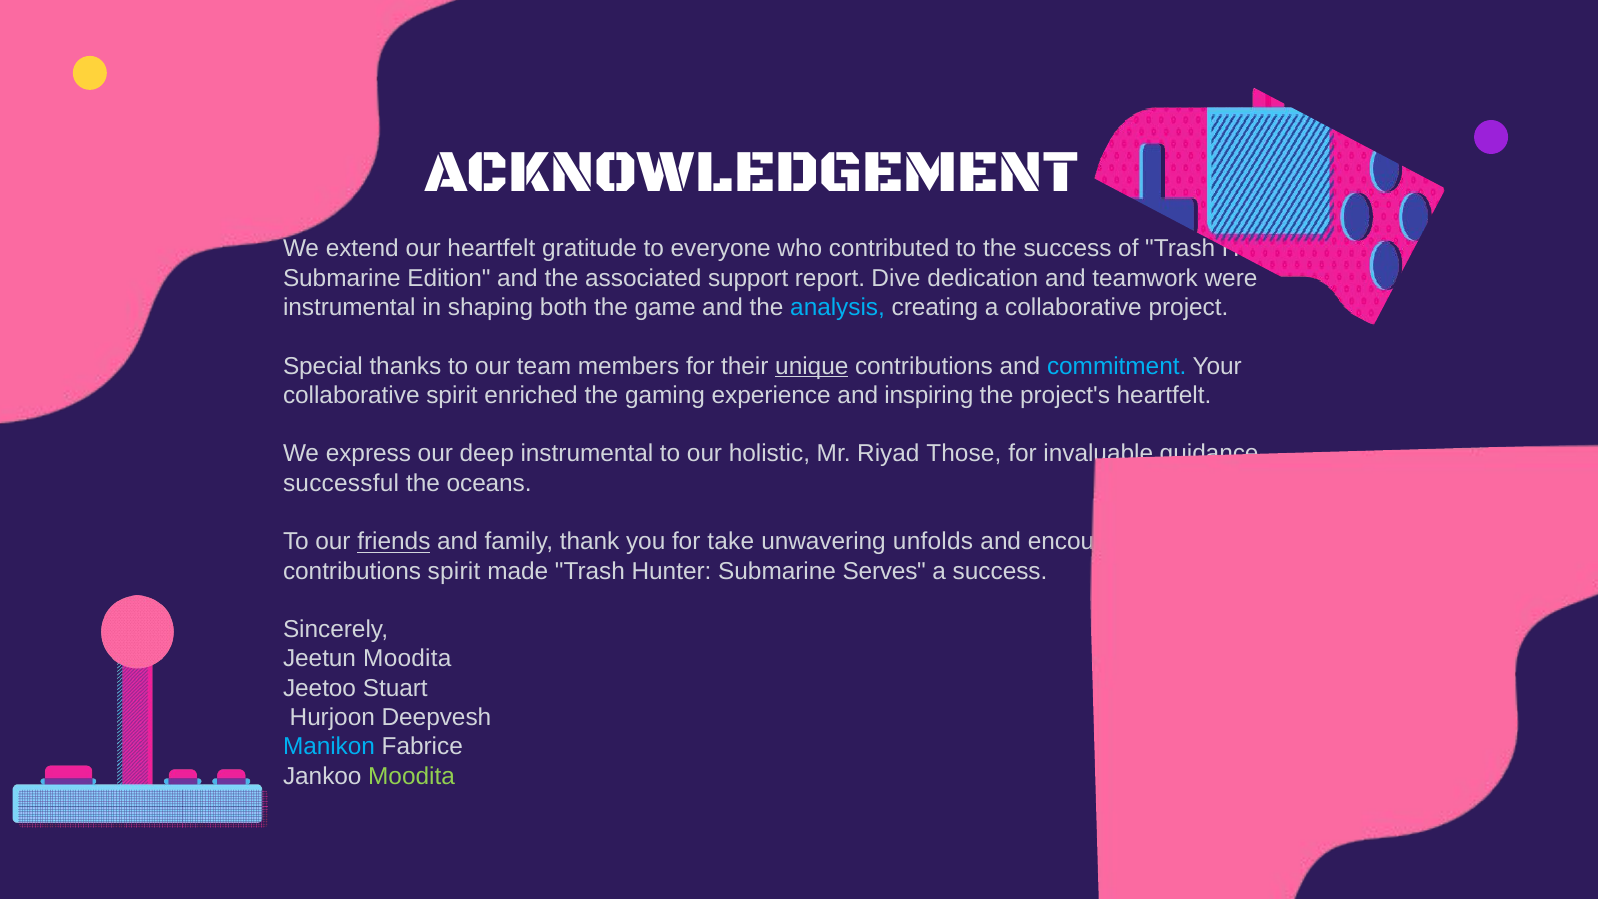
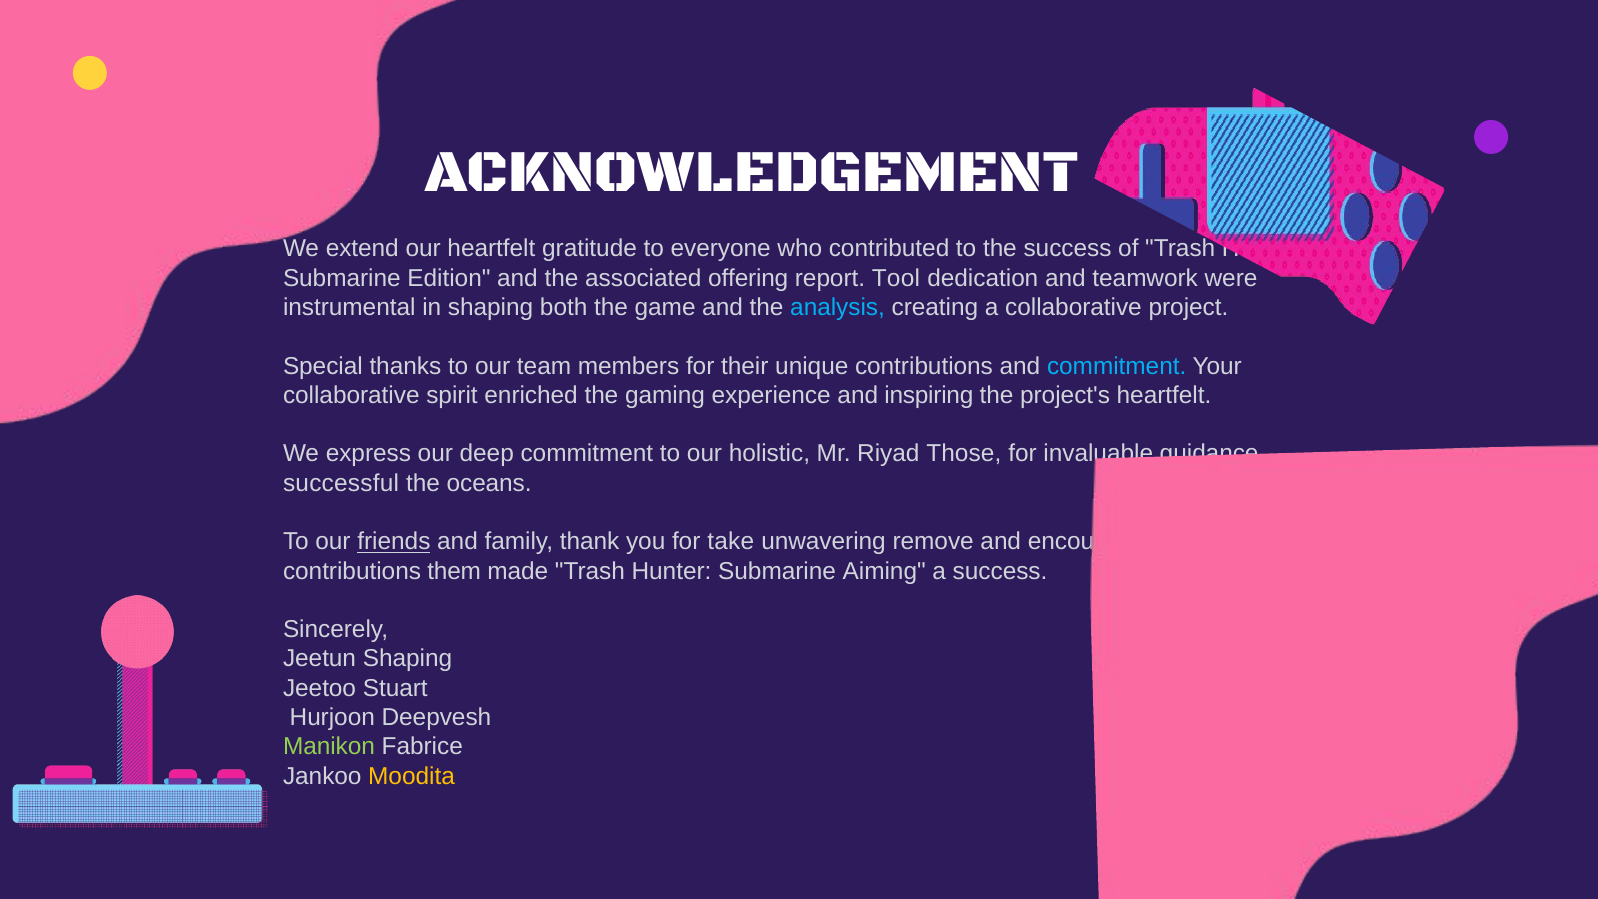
support: support -> offering (748, 278)
Dive: Dive -> Tool (896, 278)
unique underline: present -> none (812, 366)
deep instrumental: instrumental -> commitment (587, 454)
unfolds: unfolds -> remove (933, 542)
contributions spirit: spirit -> them (454, 571)
Serves: Serves -> Aiming (884, 571)
Jeetun Moodita: Moodita -> Shaping (407, 659)
Manikon colour: light blue -> light green (329, 747)
Moodita colour: light green -> yellow (412, 776)
